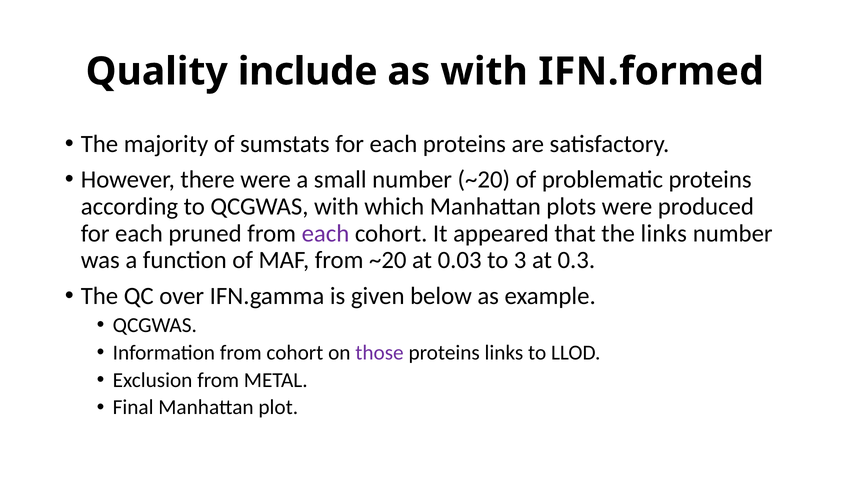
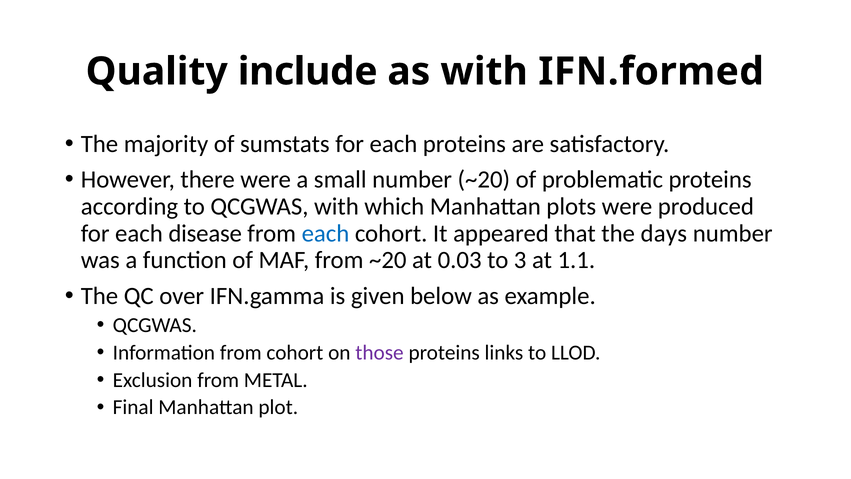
pruned: pruned -> disease (205, 233)
each colour: purple -> blue (325, 233)
the links: links -> days (664, 233)
0.3: 0.3 -> 1.1 (576, 260)
